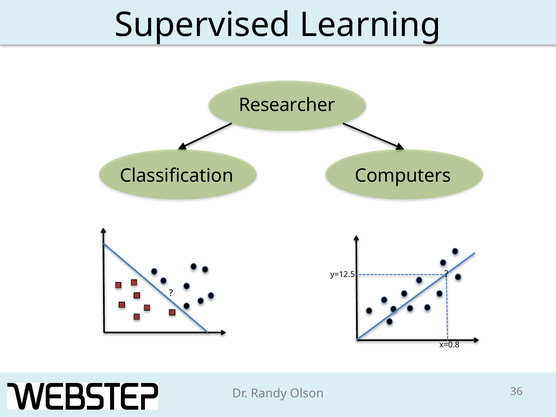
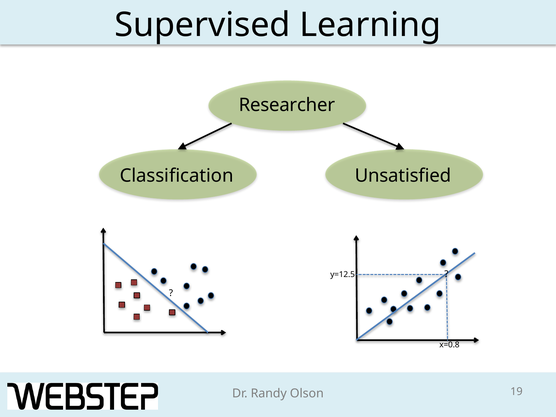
Computers: Computers -> Unsatisfied (403, 176)
36: 36 -> 19 (516, 392)
